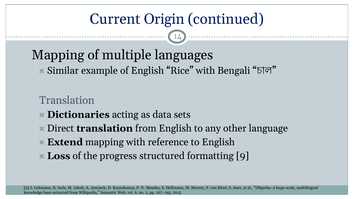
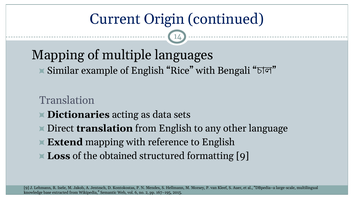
progress: progress -> obtained (118, 156)
